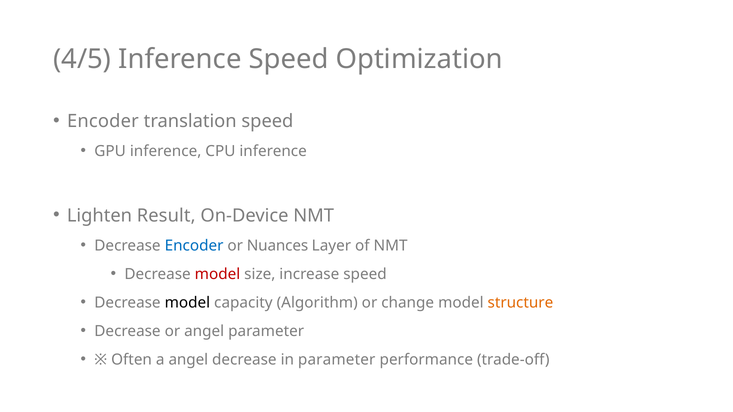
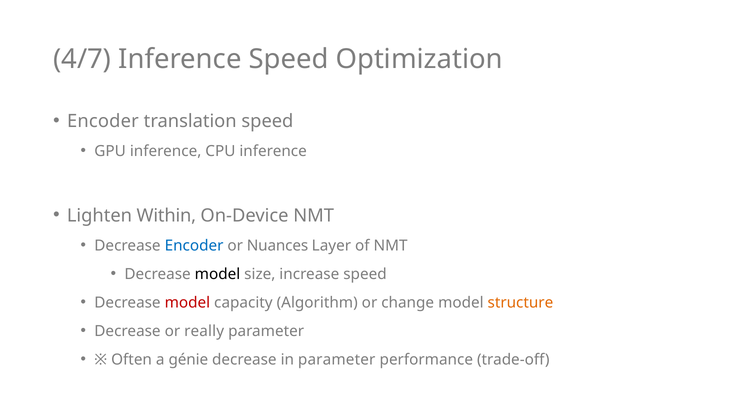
4/5: 4/5 -> 4/7 (82, 59)
Result: Result -> Within (166, 216)
model colour: red -> black (217, 274)
model colour: black -> red (187, 303)
or angel: angel -> really (204, 331)
a angel: angel -> génie (188, 360)
